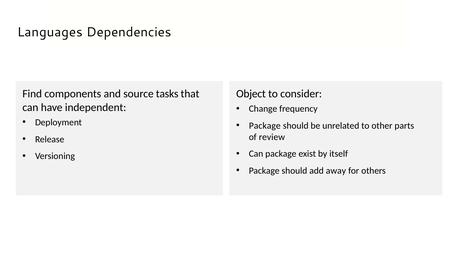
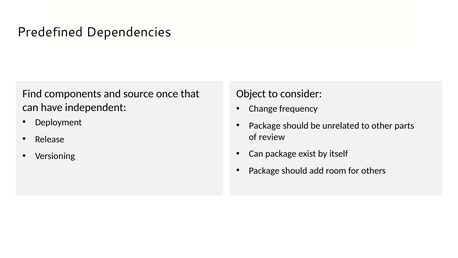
Languages: Languages -> Predefined (50, 32)
tasks: tasks -> once (167, 94)
away: away -> room (336, 171)
